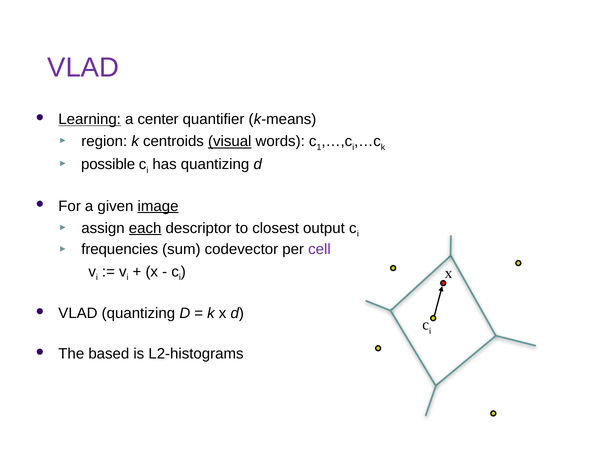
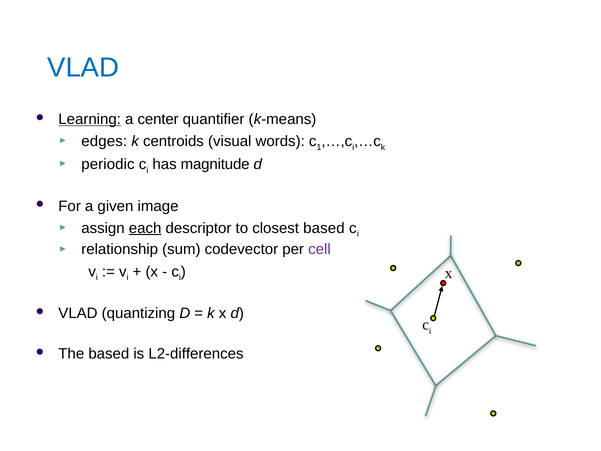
VLAD colour: purple -> blue (83, 68)
region: region -> edges (104, 141)
visual underline: present -> none (230, 141)
possible: possible -> periodic (108, 164)
has quantizing: quantizing -> magnitude (215, 164)
image underline: present -> none (158, 206)
closest output: output -> based (324, 228)
frequencies: frequencies -> relationship (120, 249)
L2-histograms: L2-histograms -> L2-differences (196, 354)
